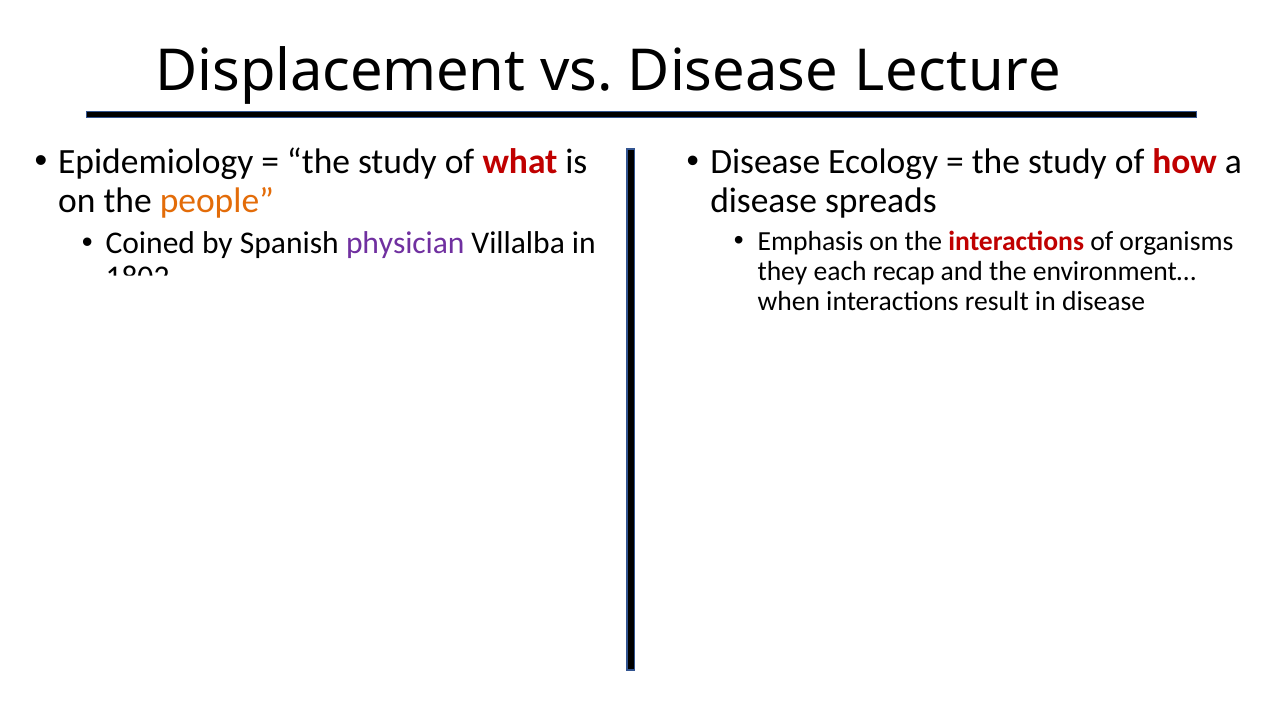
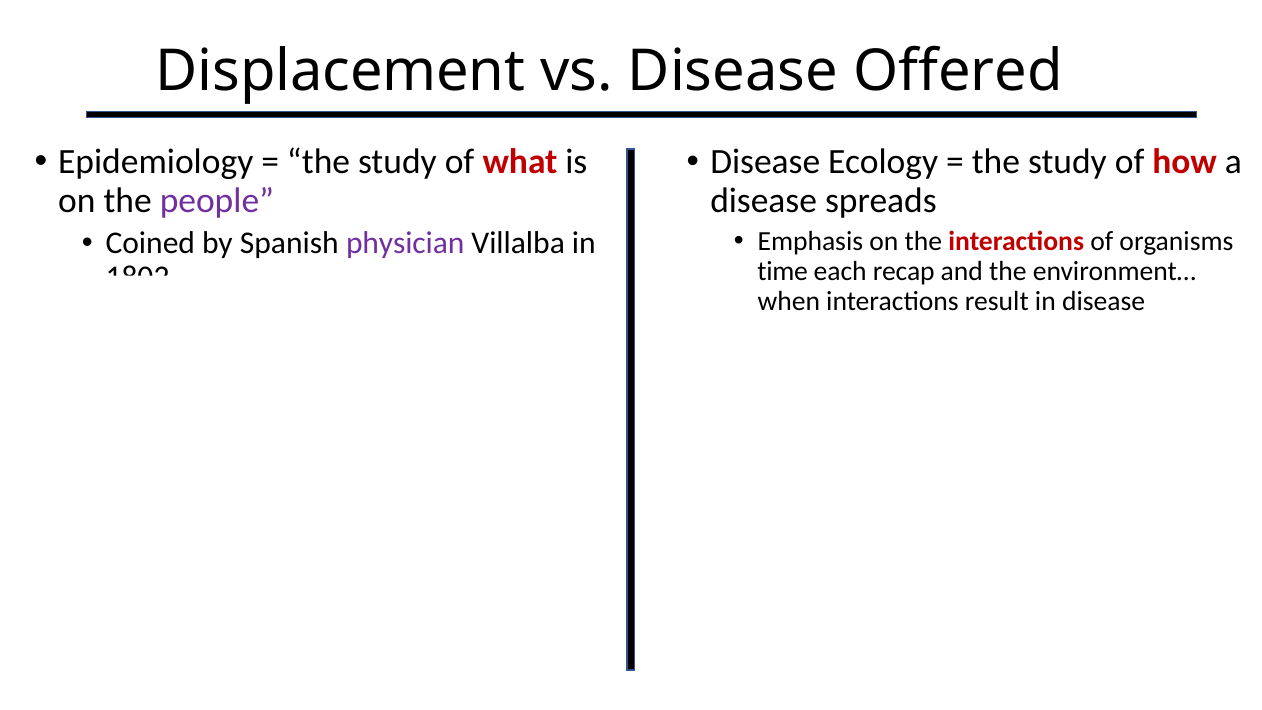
Lecture: Lecture -> Offered (958, 71)
people colour: orange -> purple (217, 201)
they: they -> time (783, 271)
